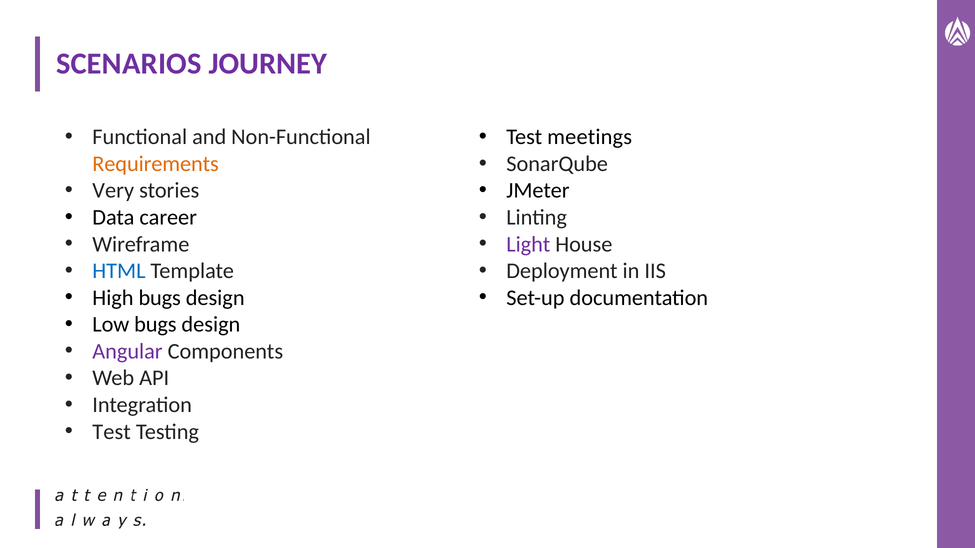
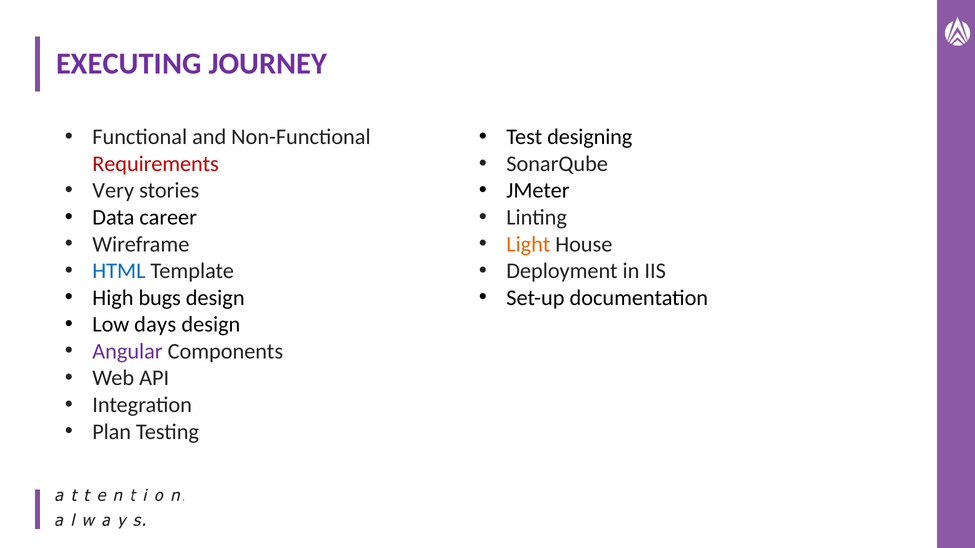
SCENARIOS: SCENARIOS -> EXECUTING (129, 64)
meetings: meetings -> designing (590, 137)
Requirements colour: orange -> red (156, 164)
Light colour: purple -> orange (528, 244)
Low bugs: bugs -> days (155, 325)
Test: Test -> Plan (112, 432)
